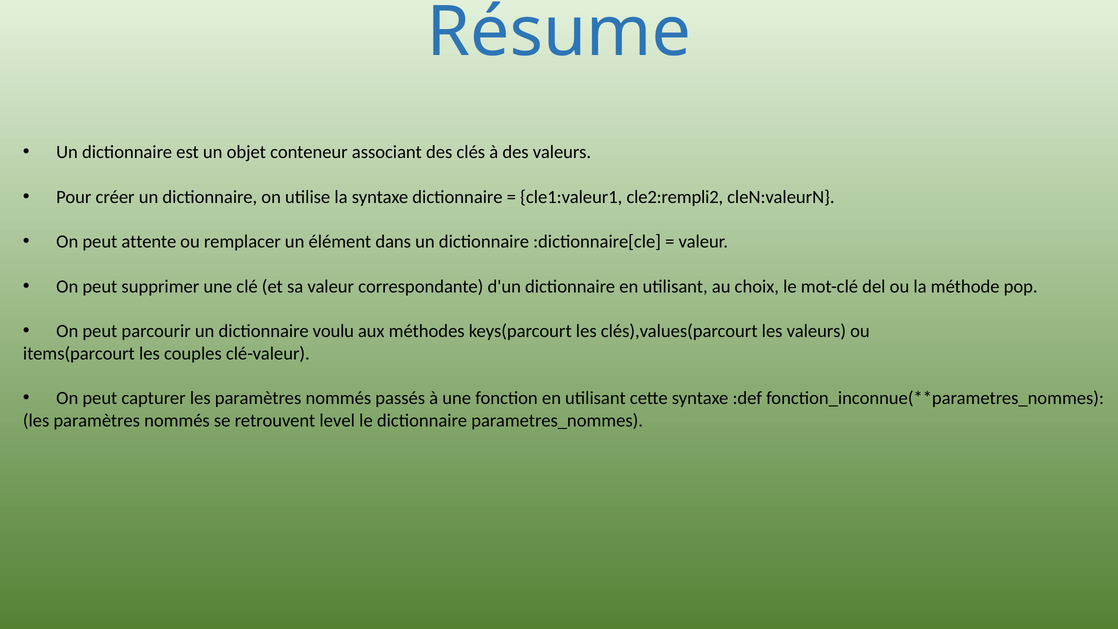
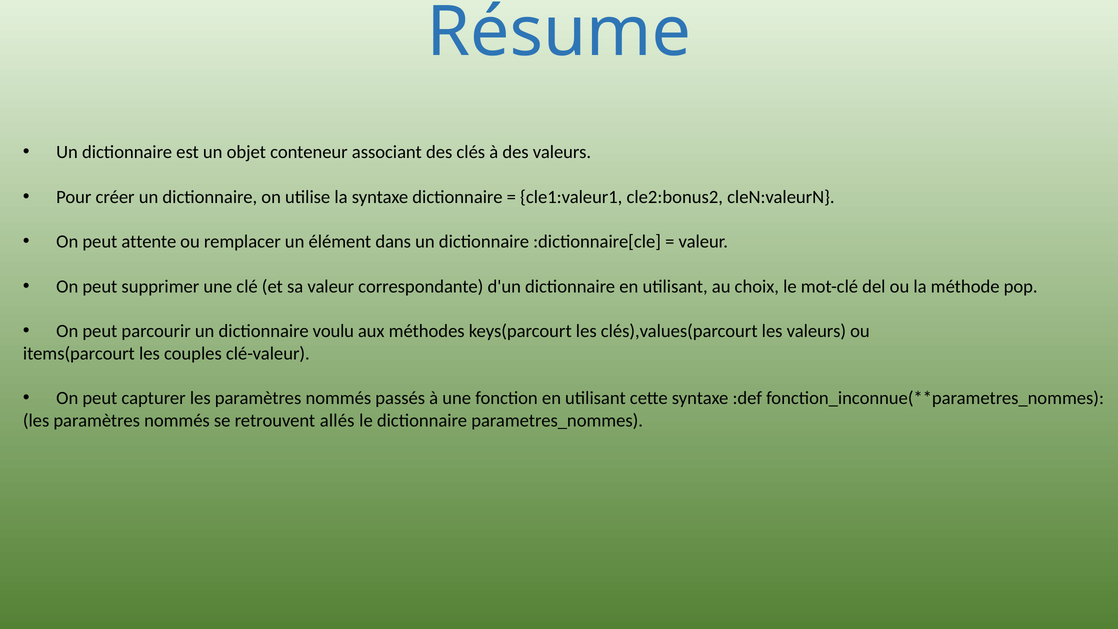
cle2:rempli2: cle2:rempli2 -> cle2:bonus2 (675, 197)
level: level -> allés (337, 420)
